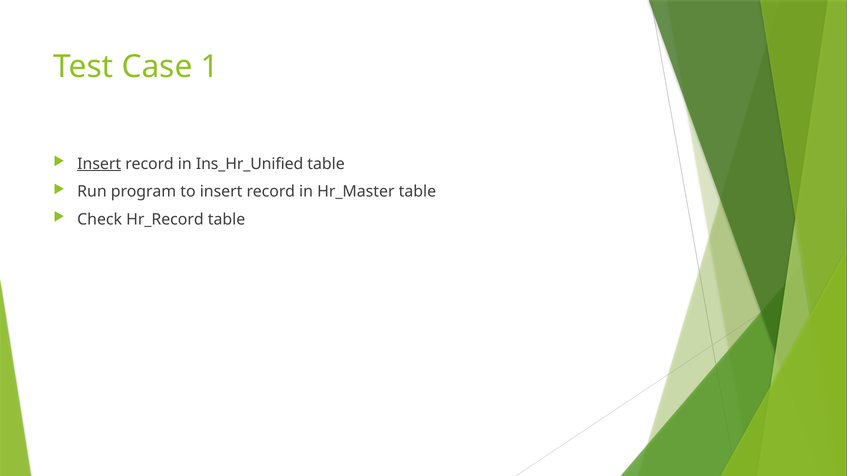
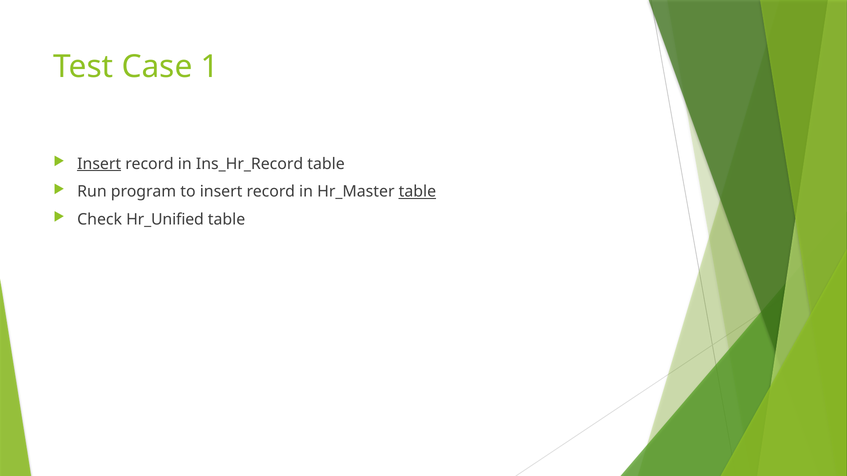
Ins_Hr_Unified: Ins_Hr_Unified -> Ins_Hr_Record (250, 164)
table underline: none -> present (417, 192)
Hr_Record: Hr_Record -> Hr_Unified (165, 220)
